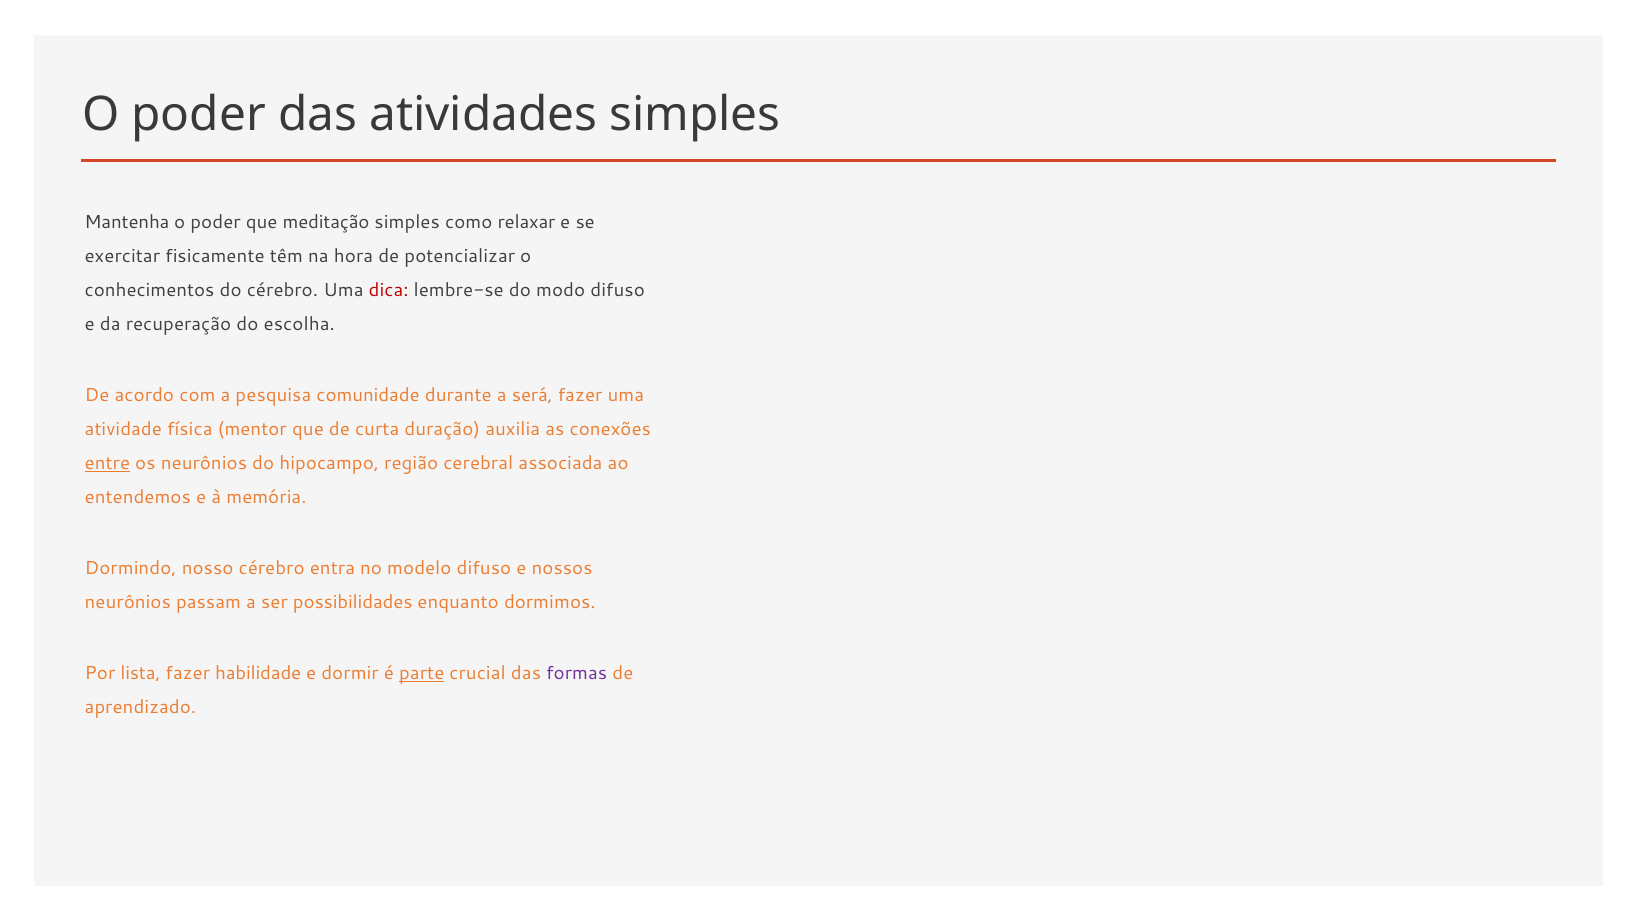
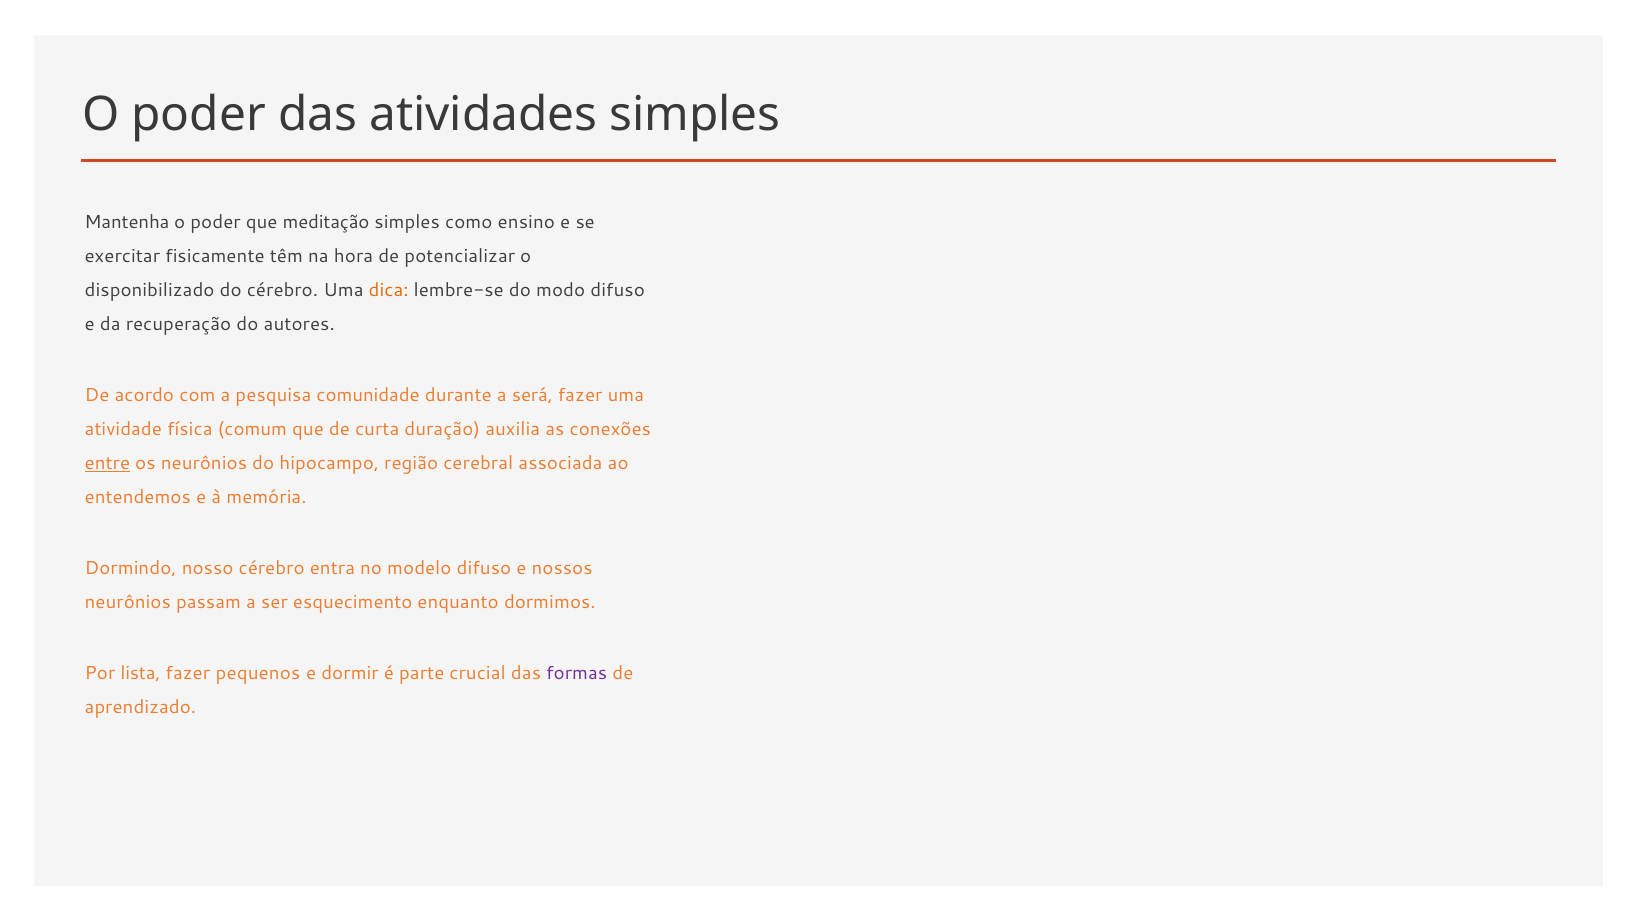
relaxar: relaxar -> ensino (526, 223)
conhecimentos: conhecimentos -> disponibilizado (150, 290)
dica colour: red -> orange (389, 290)
escolha: escolha -> autores (299, 324)
mentor: mentor -> comum (252, 429)
possibilidades: possibilidades -> esquecimento (353, 602)
habilidade: habilidade -> pequenos (258, 673)
parte underline: present -> none (422, 673)
